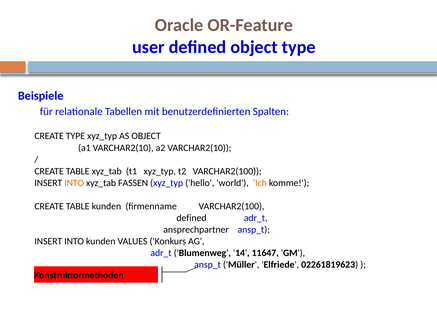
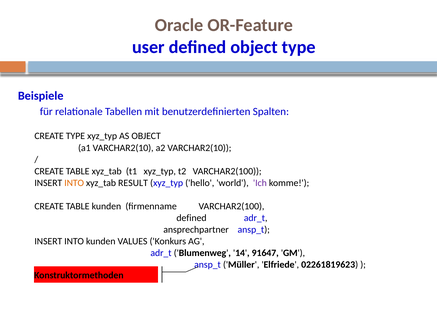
FASSEN: FASSEN -> RESULT (133, 183)
Ich colour: orange -> purple (260, 183)
11647: 11647 -> 91647 (265, 253)
